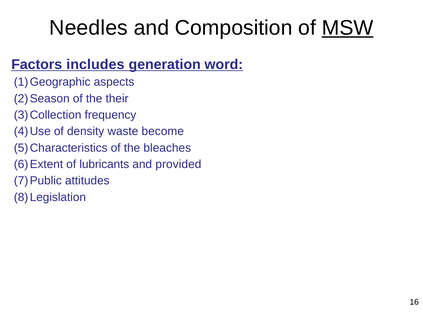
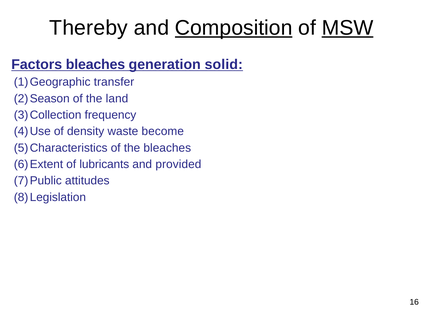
Needles: Needles -> Thereby (89, 28)
Composition underline: none -> present (234, 28)
Factors includes: includes -> bleaches (95, 64)
word: word -> solid (224, 64)
aspects: aspects -> transfer (114, 82)
their: their -> land (117, 99)
